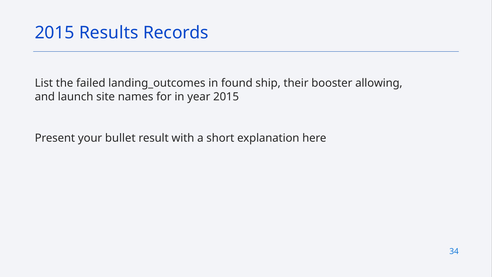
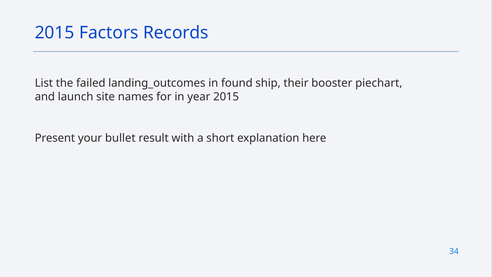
Results: Results -> Factors (109, 33)
allowing: allowing -> piechart (379, 83)
